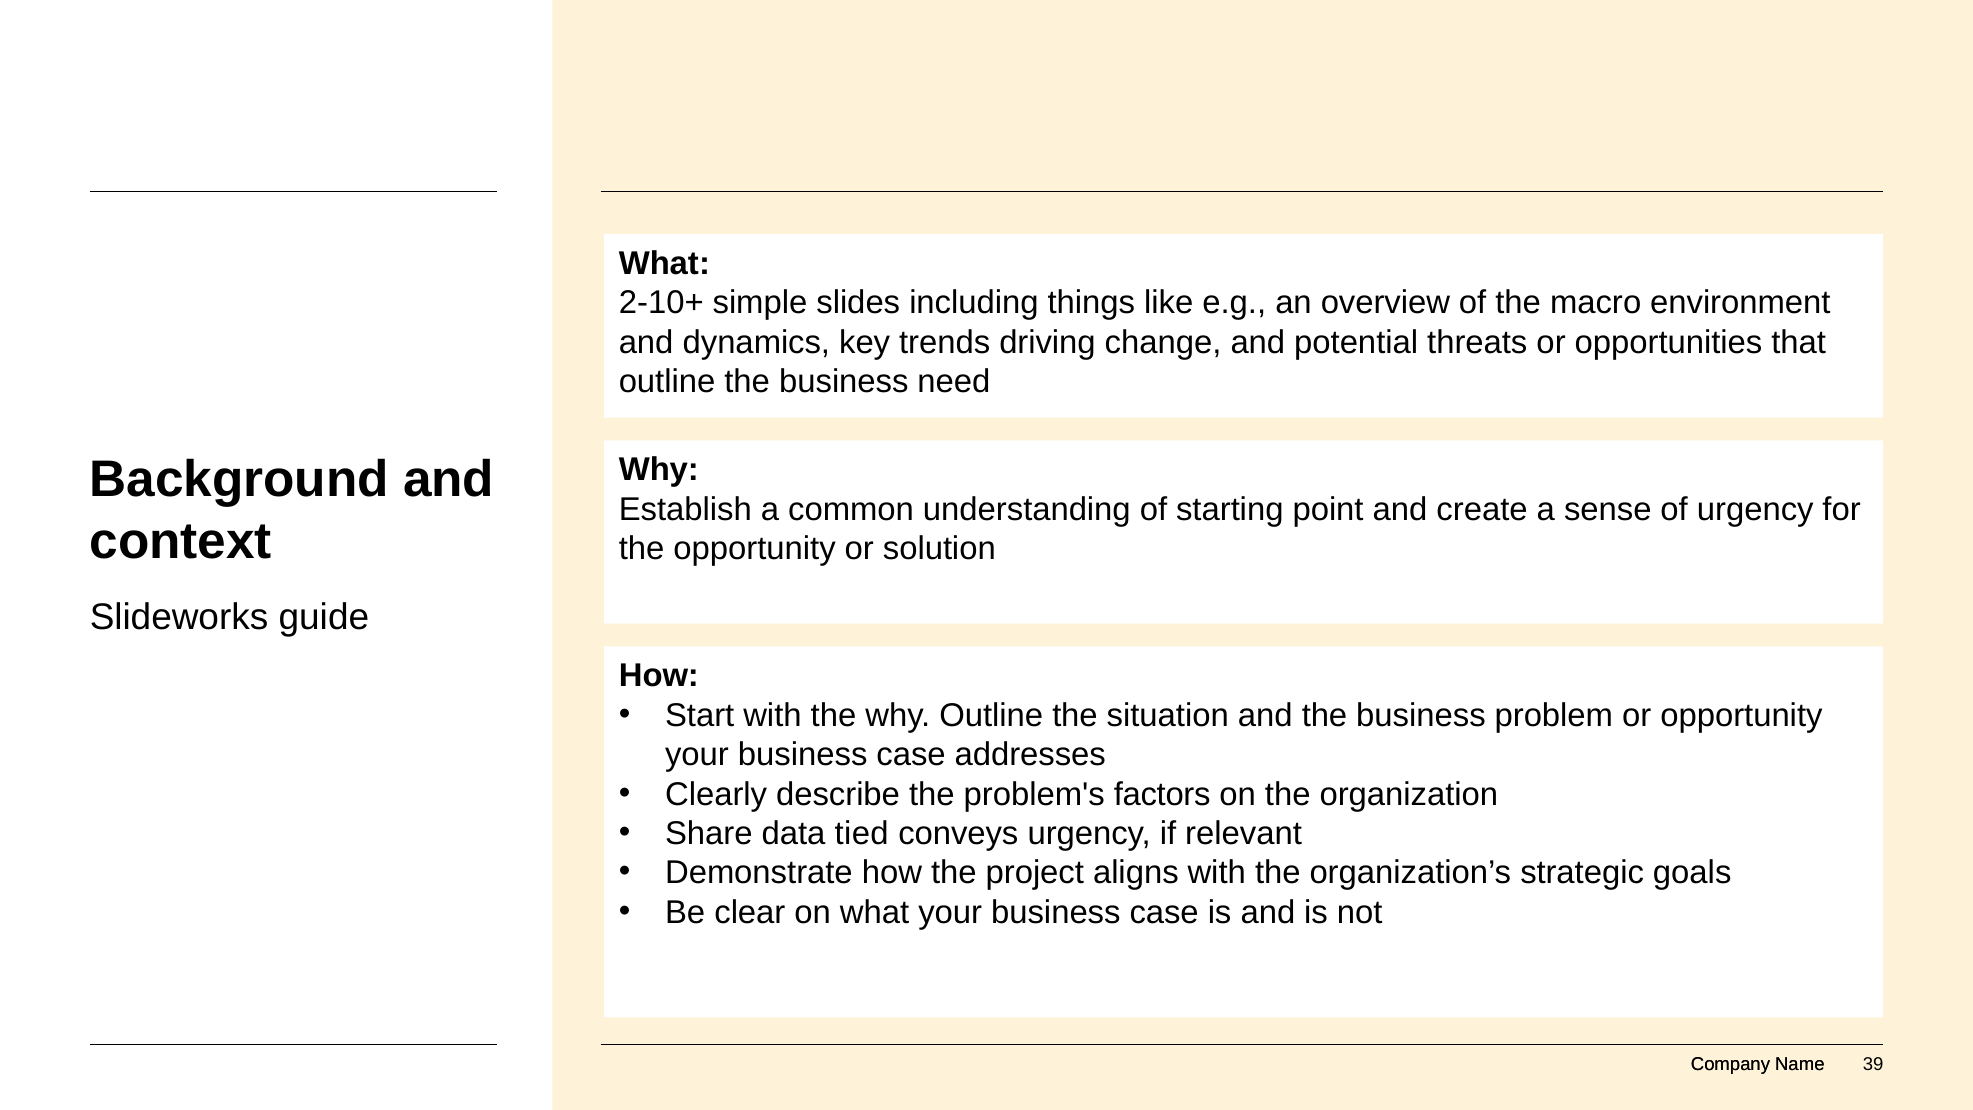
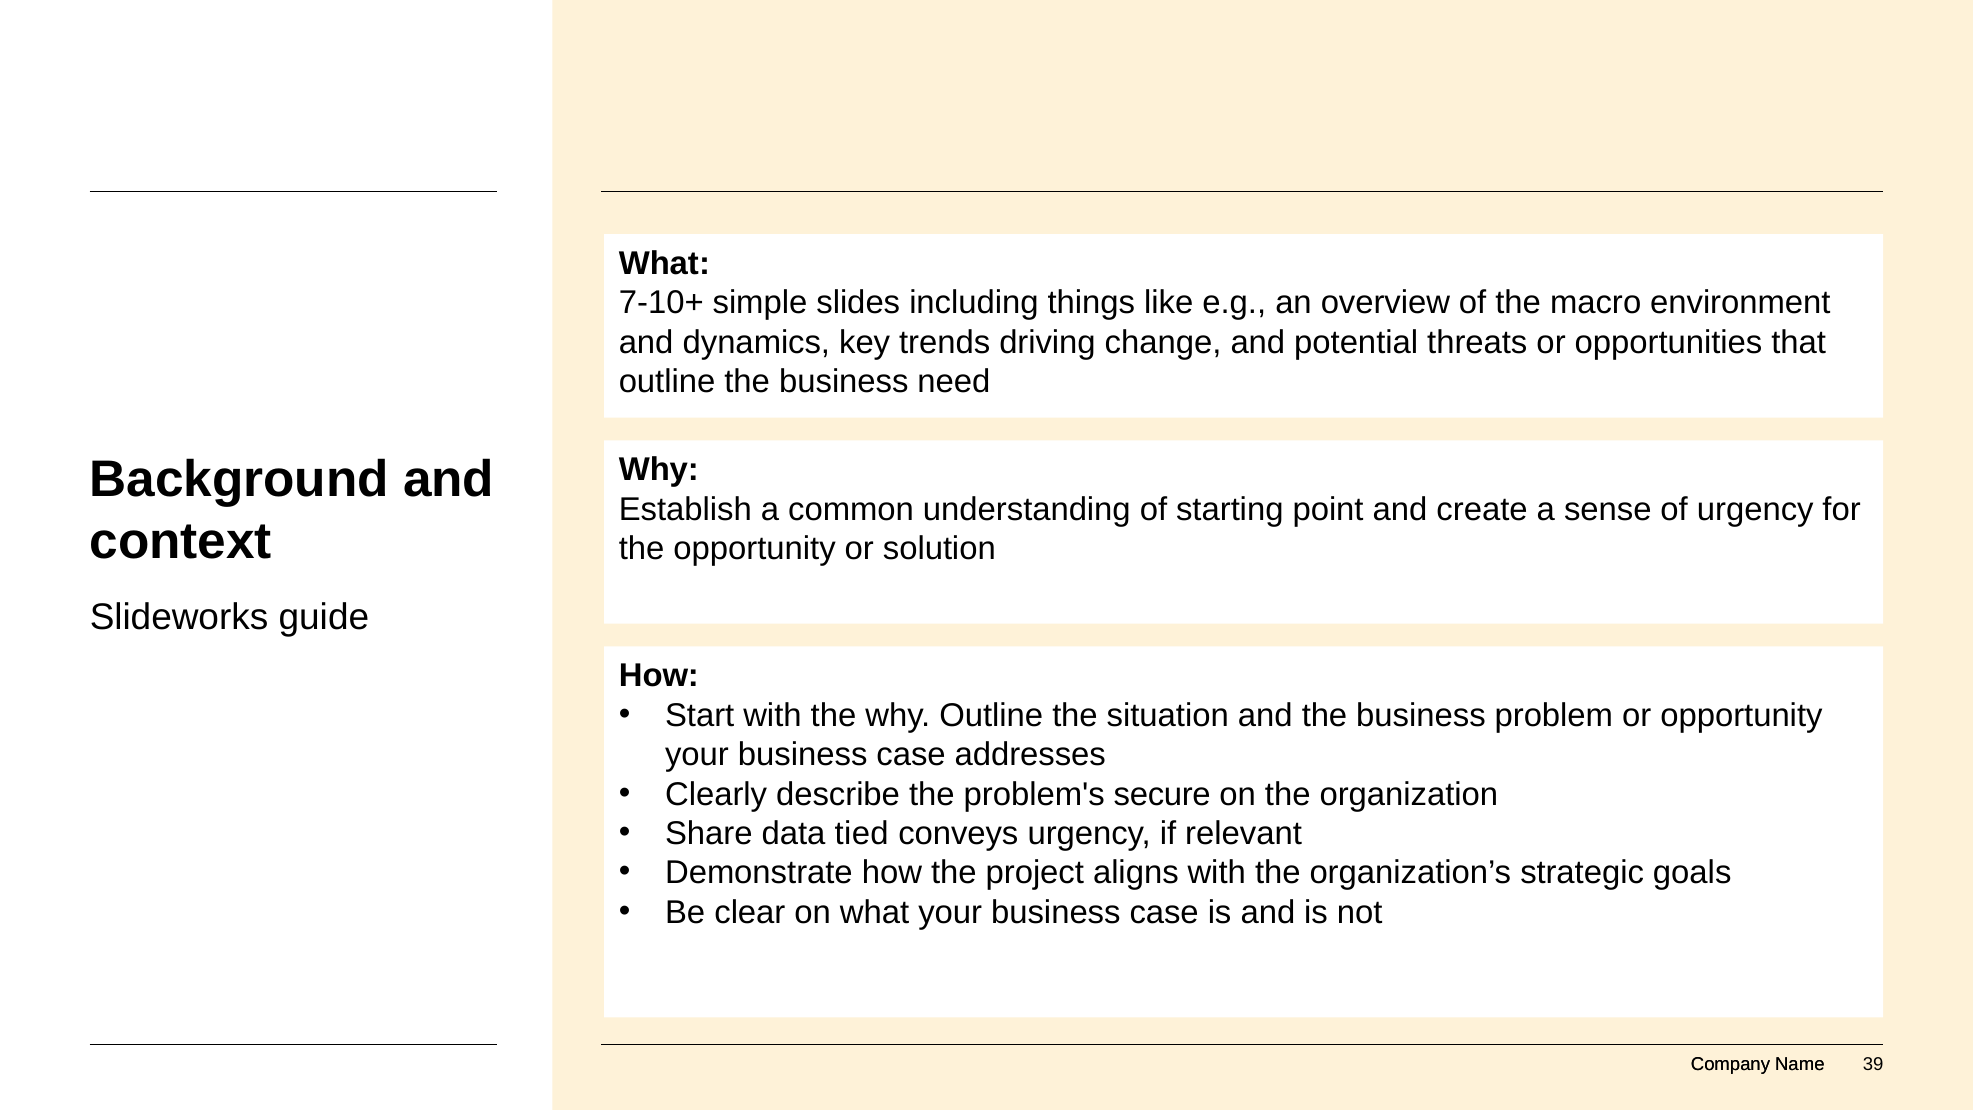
2-10+: 2-10+ -> 7-10+ (661, 303)
factors: factors -> secure (1162, 794)
